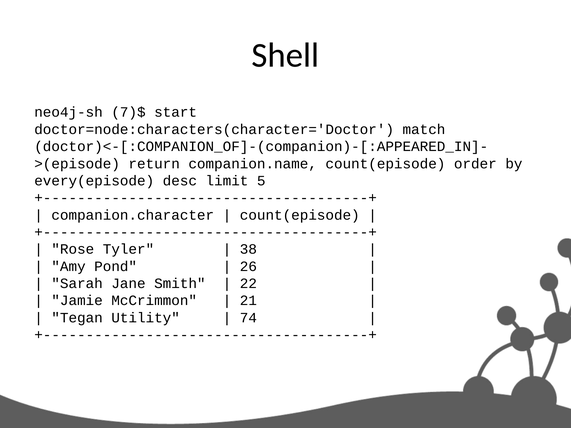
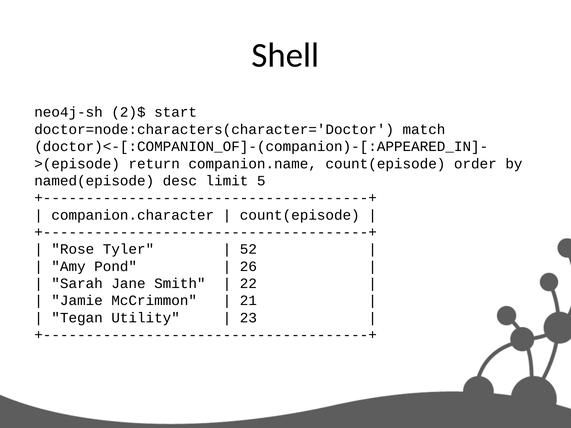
7)$: 7)$ -> 2)$ (128, 112)
every(episode: every(episode -> named(episode (94, 181)
38: 38 -> 52 (248, 249)
74: 74 -> 23 (248, 318)
